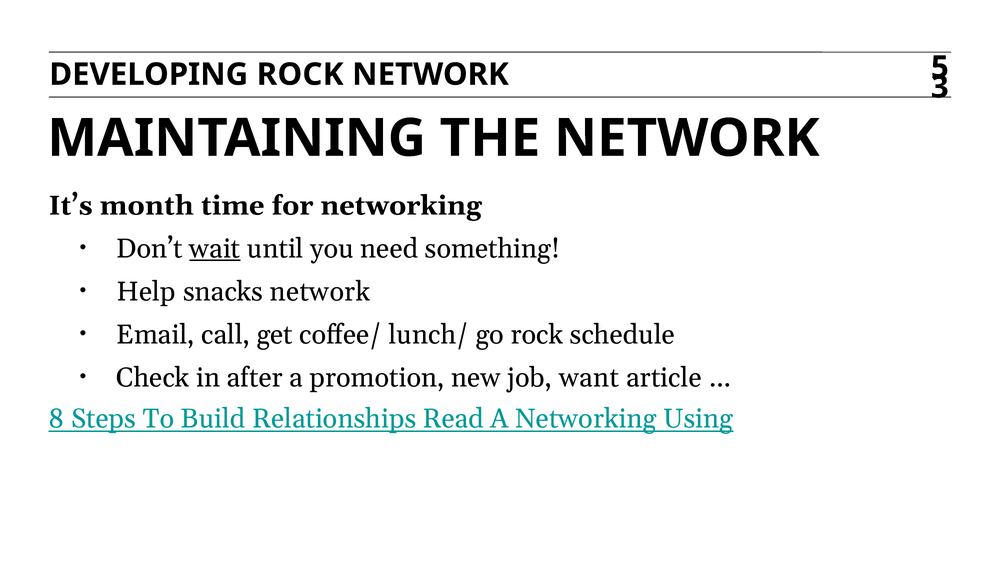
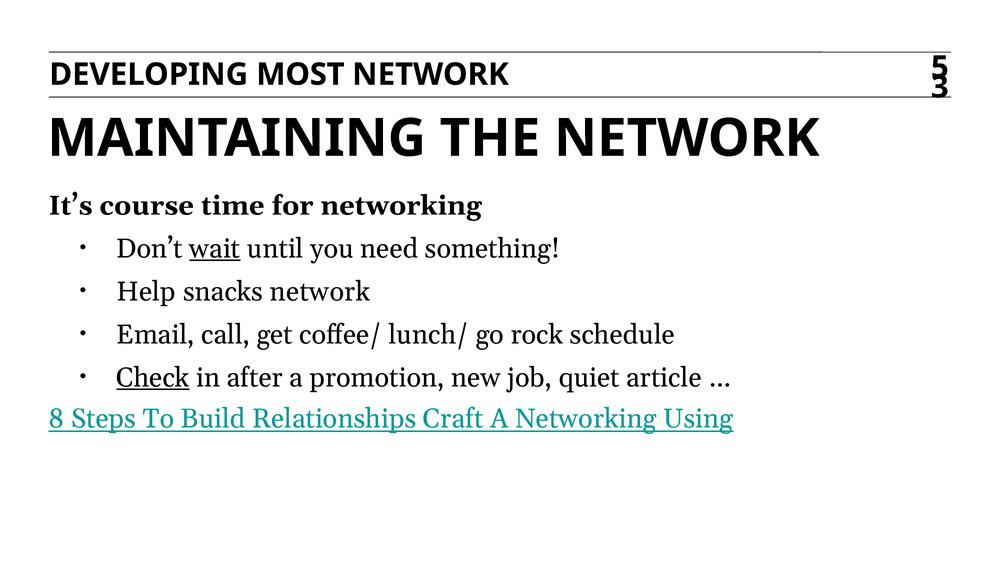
DEVELOPING ROCK: ROCK -> MOST (300, 74)
month: month -> course (147, 205)
Check underline: none -> present (153, 377)
want: want -> quiet (589, 377)
Read: Read -> Craft (453, 418)
